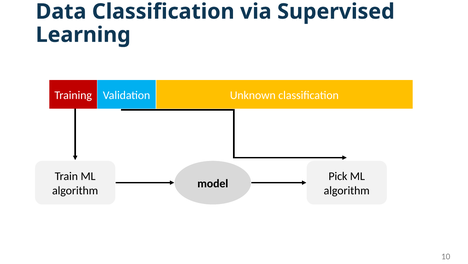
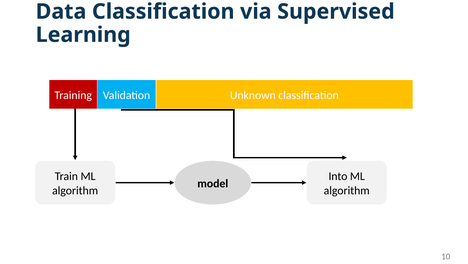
Pick: Pick -> Into (338, 176)
